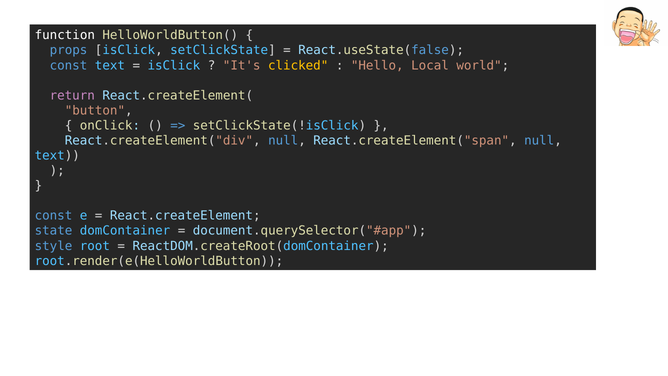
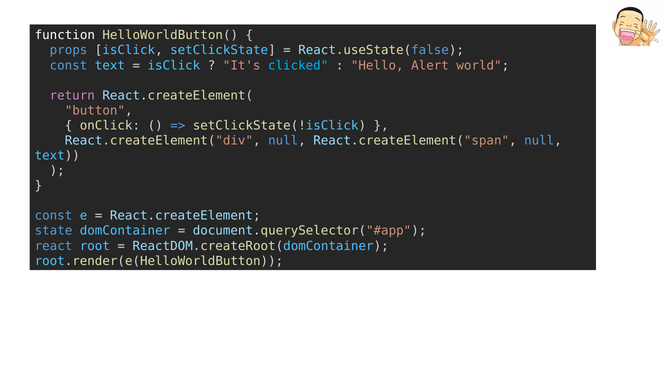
clicked colour: yellow -> light blue (298, 65)
Local: Local -> Alert (430, 65)
style: style -> react (54, 246)
